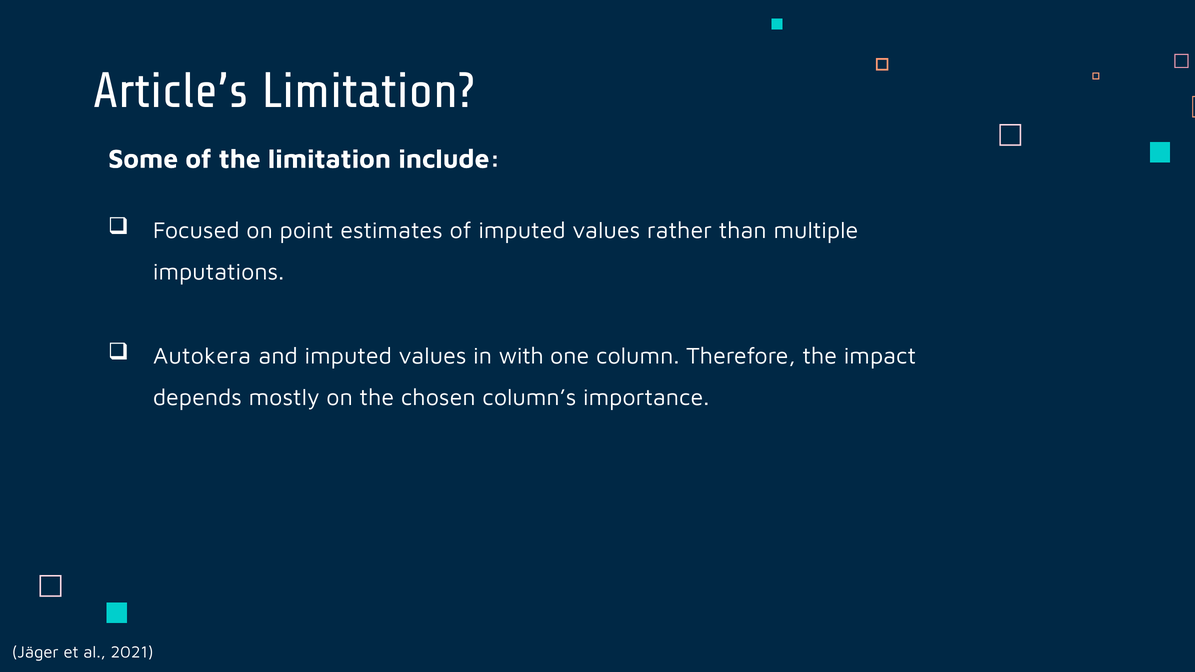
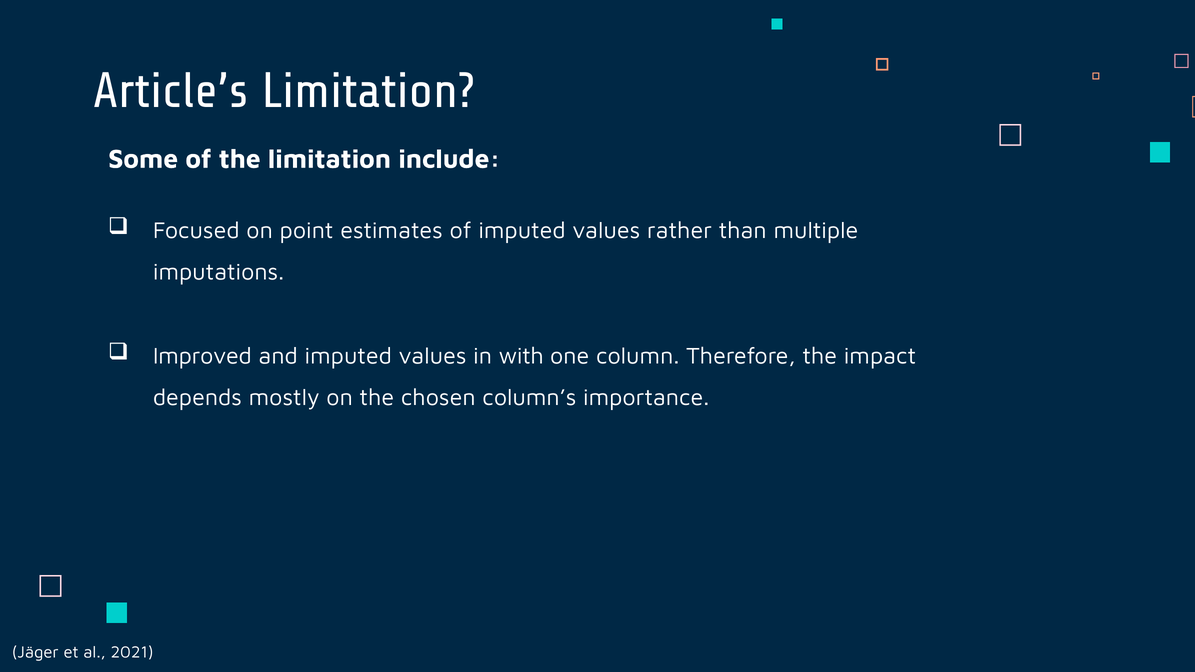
Autokera: Autokera -> Improved (202, 356)
